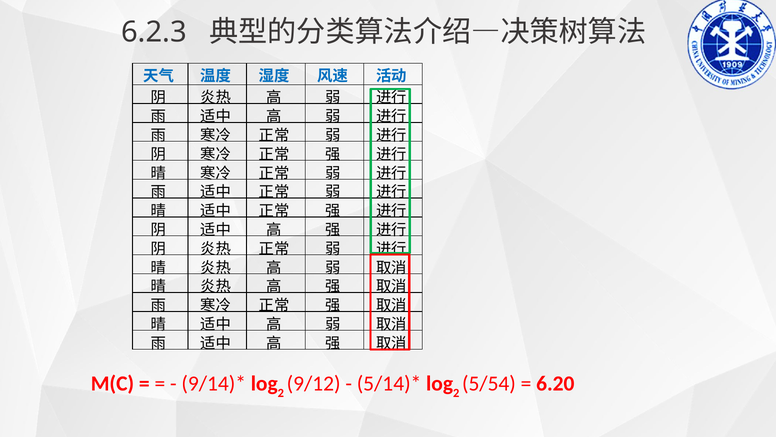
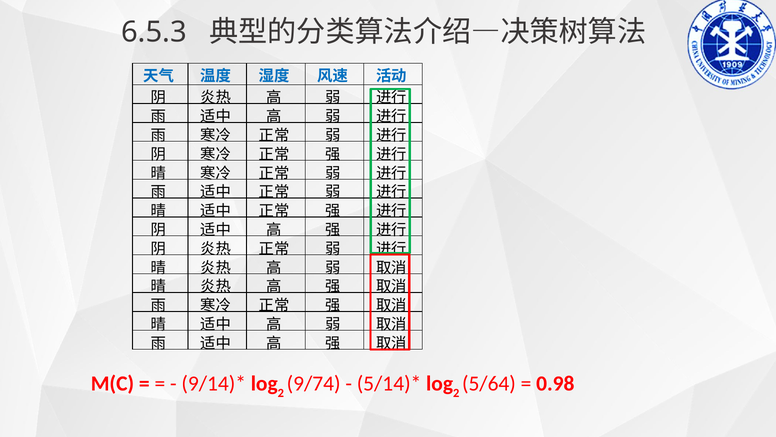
6.2.3: 6.2.3 -> 6.5.3 (154, 32)
9/12: 9/12 -> 9/74 (314, 383)
5/54: 5/54 -> 5/64 (489, 383)
6.20: 6.20 -> 0.98 (555, 383)
